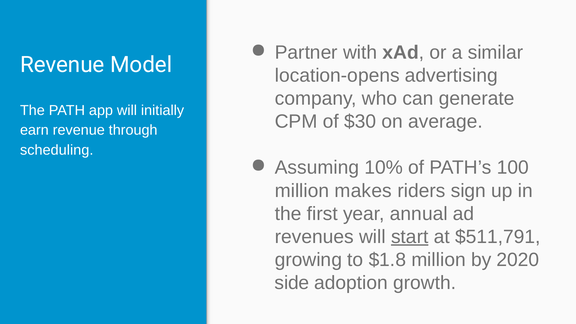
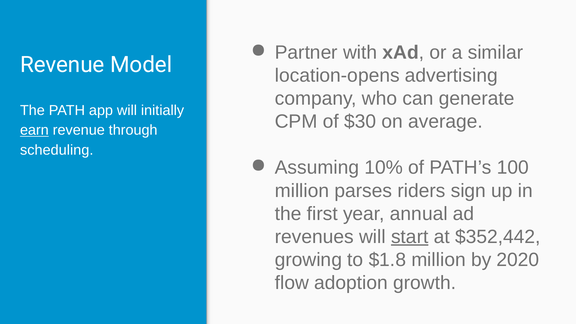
earn underline: none -> present (34, 130)
makes: makes -> parses (363, 191)
$511,791: $511,791 -> $352,442 (498, 237)
side: side -> flow (292, 283)
